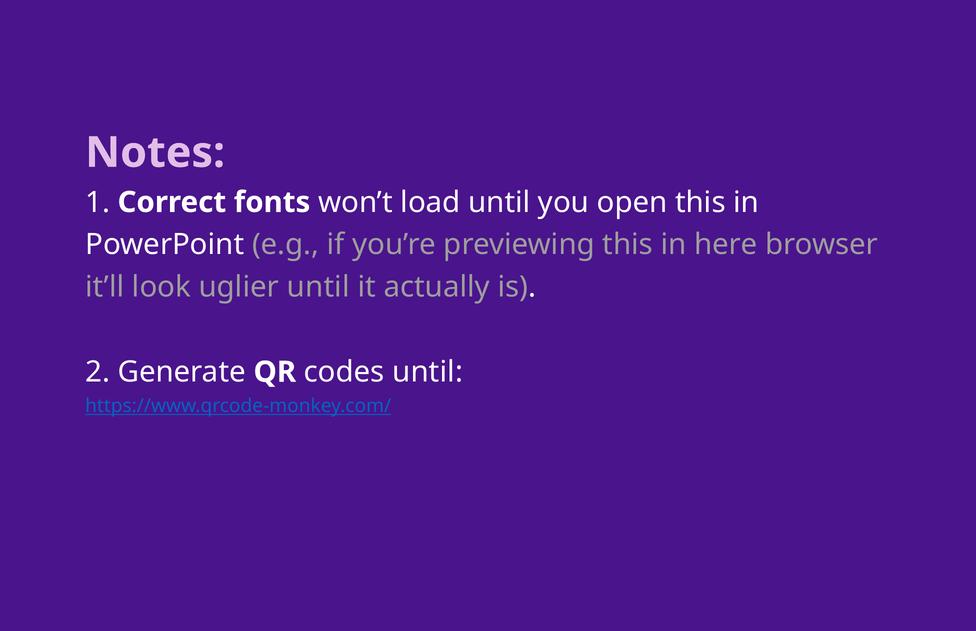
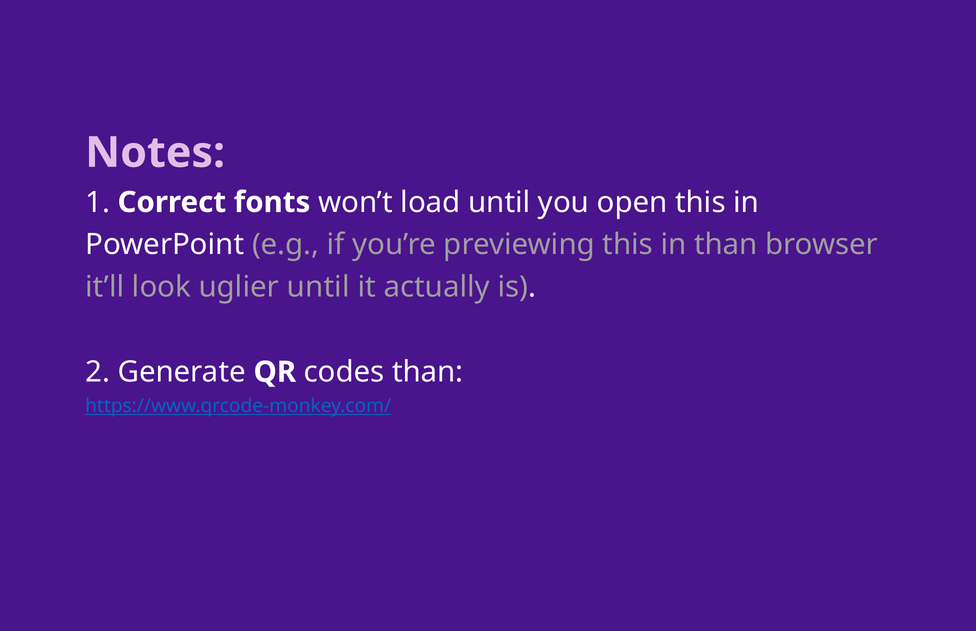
in here: here -> than (726, 245)
codes until: until -> than (428, 372)
